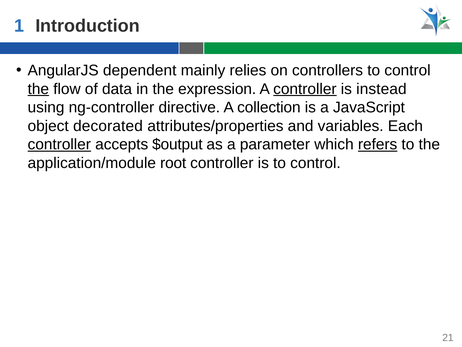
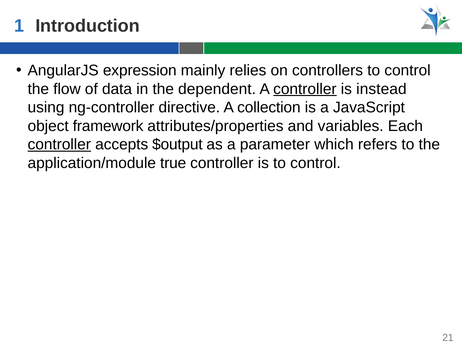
dependent: dependent -> expression (140, 70)
the underline: present -> none (38, 89)
expression: expression -> dependent (217, 89)
decorated: decorated -> framework (108, 126)
refers underline: present -> none (378, 144)
root: root -> true (173, 163)
